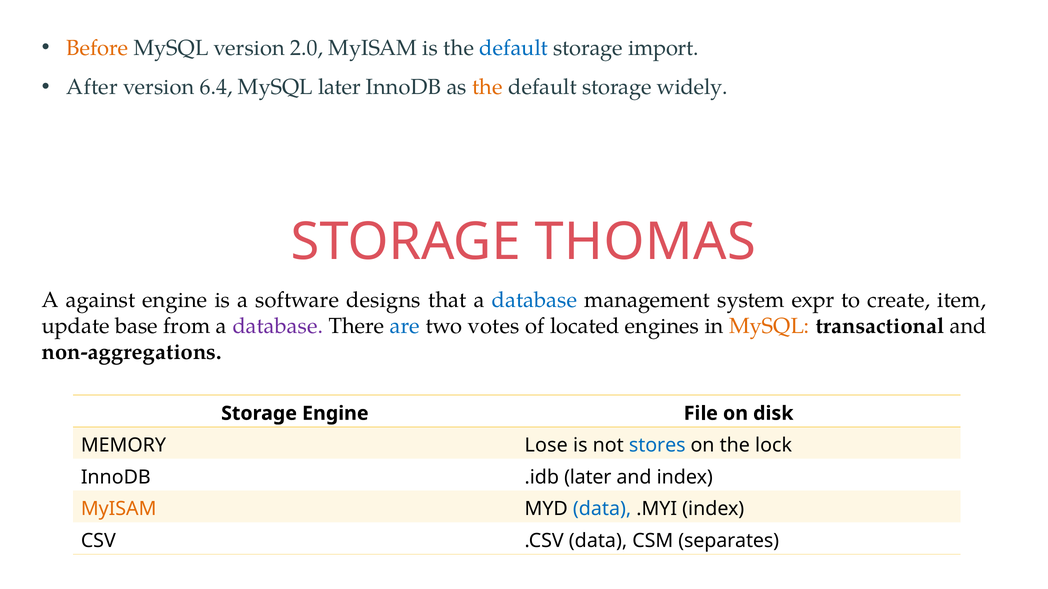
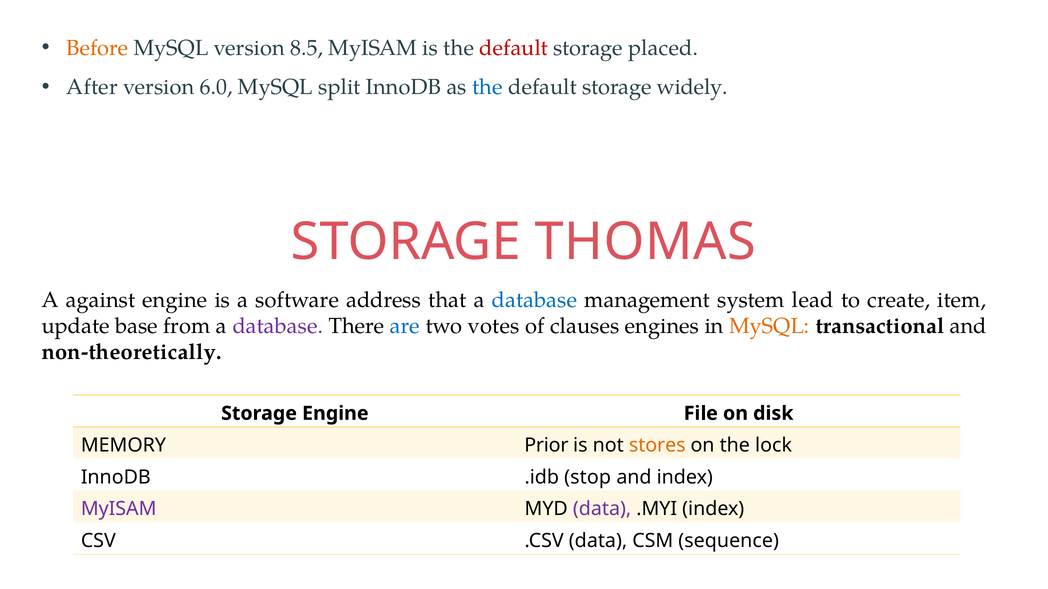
2.0: 2.0 -> 8.5 (307, 48)
default colour: blue -> red (514, 48)
import: import -> placed (663, 48)
6.4: 6.4 -> 6.0 (216, 87)
MySQL later: later -> split (339, 87)
the colour: orange -> blue (488, 87)
designs: designs -> address (384, 300)
expr: expr -> lead (813, 300)
located: located -> clauses (585, 326)
non-aggregations: non-aggregations -> non-theoretically (132, 353)
Lose: Lose -> Prior (546, 446)
stores colour: blue -> orange (657, 446)
.idb later: later -> stop (588, 477)
MyISAM colour: orange -> purple (119, 509)
data colour: blue -> purple (602, 509)
separates: separates -> sequence (729, 541)
